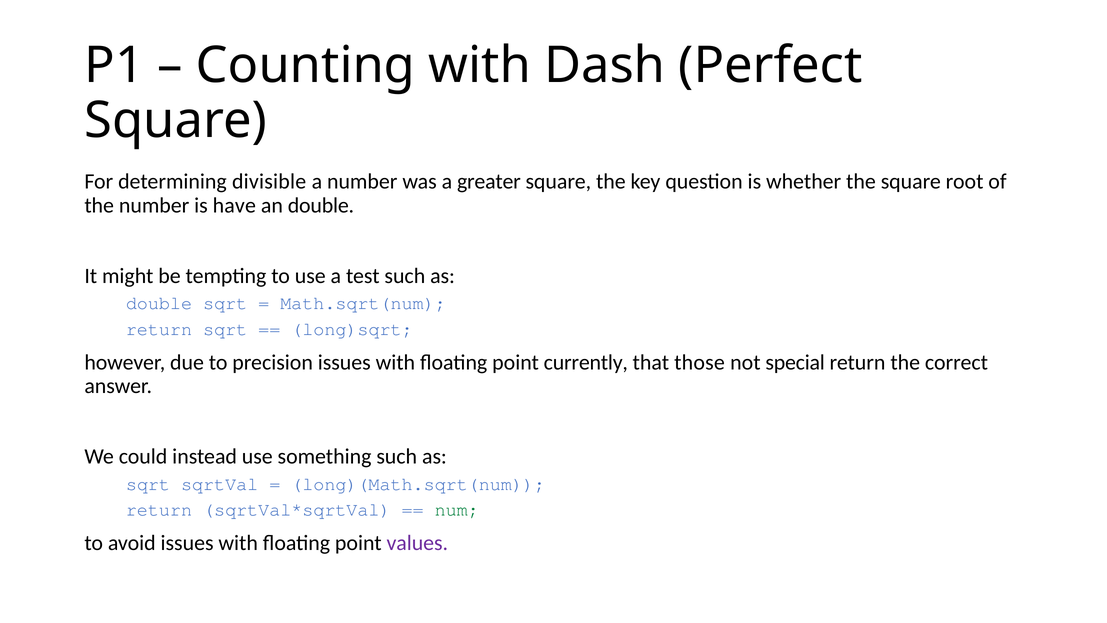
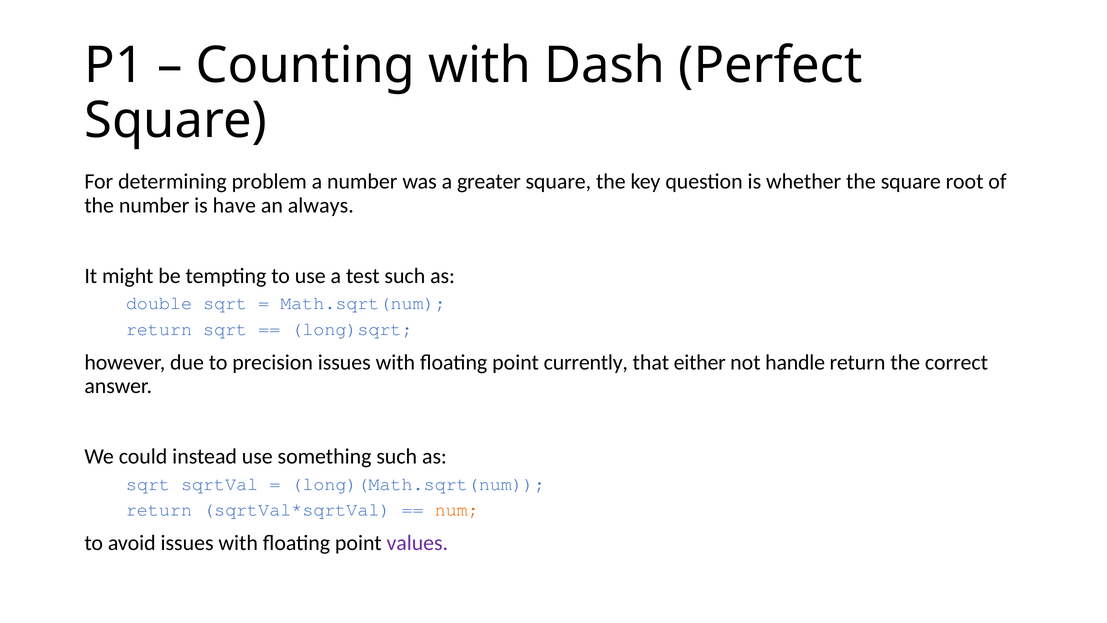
divisible: divisible -> problem (269, 182)
an double: double -> always (321, 205)
those: those -> either (700, 362)
special: special -> handle (795, 362)
num colour: green -> orange (457, 509)
